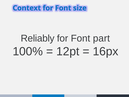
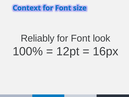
part: part -> look (102, 38)
